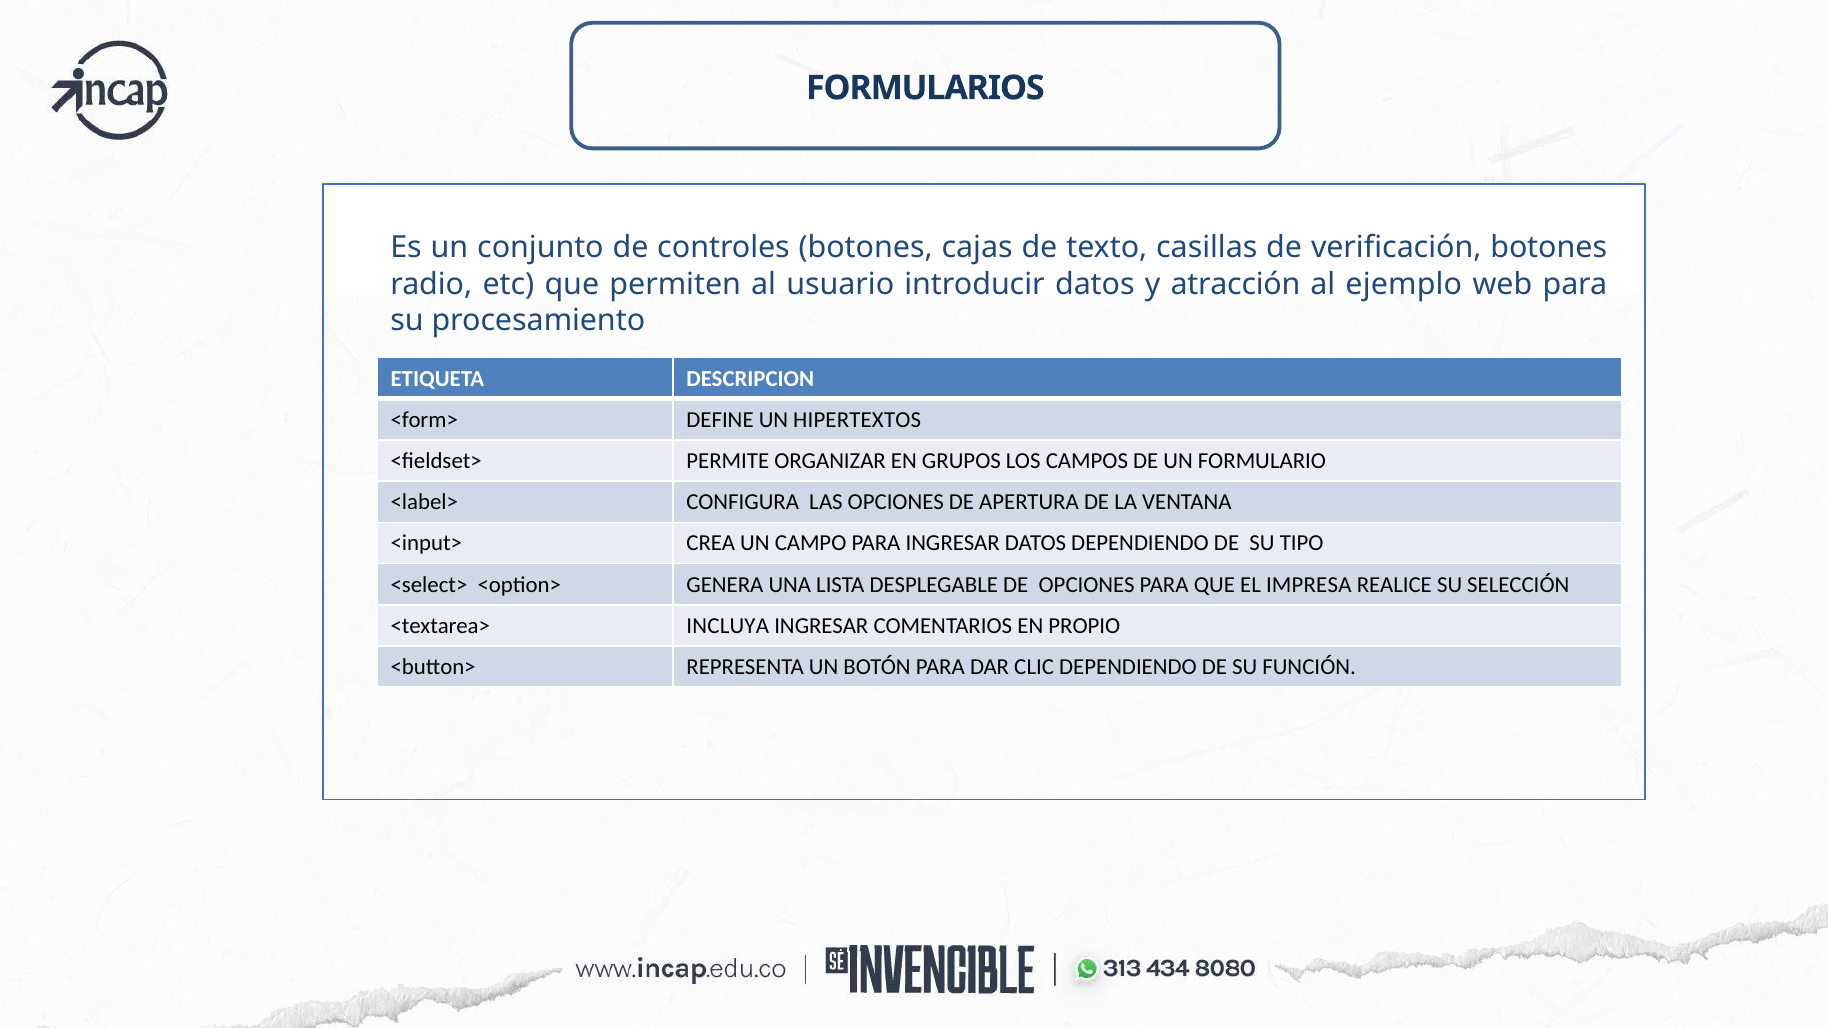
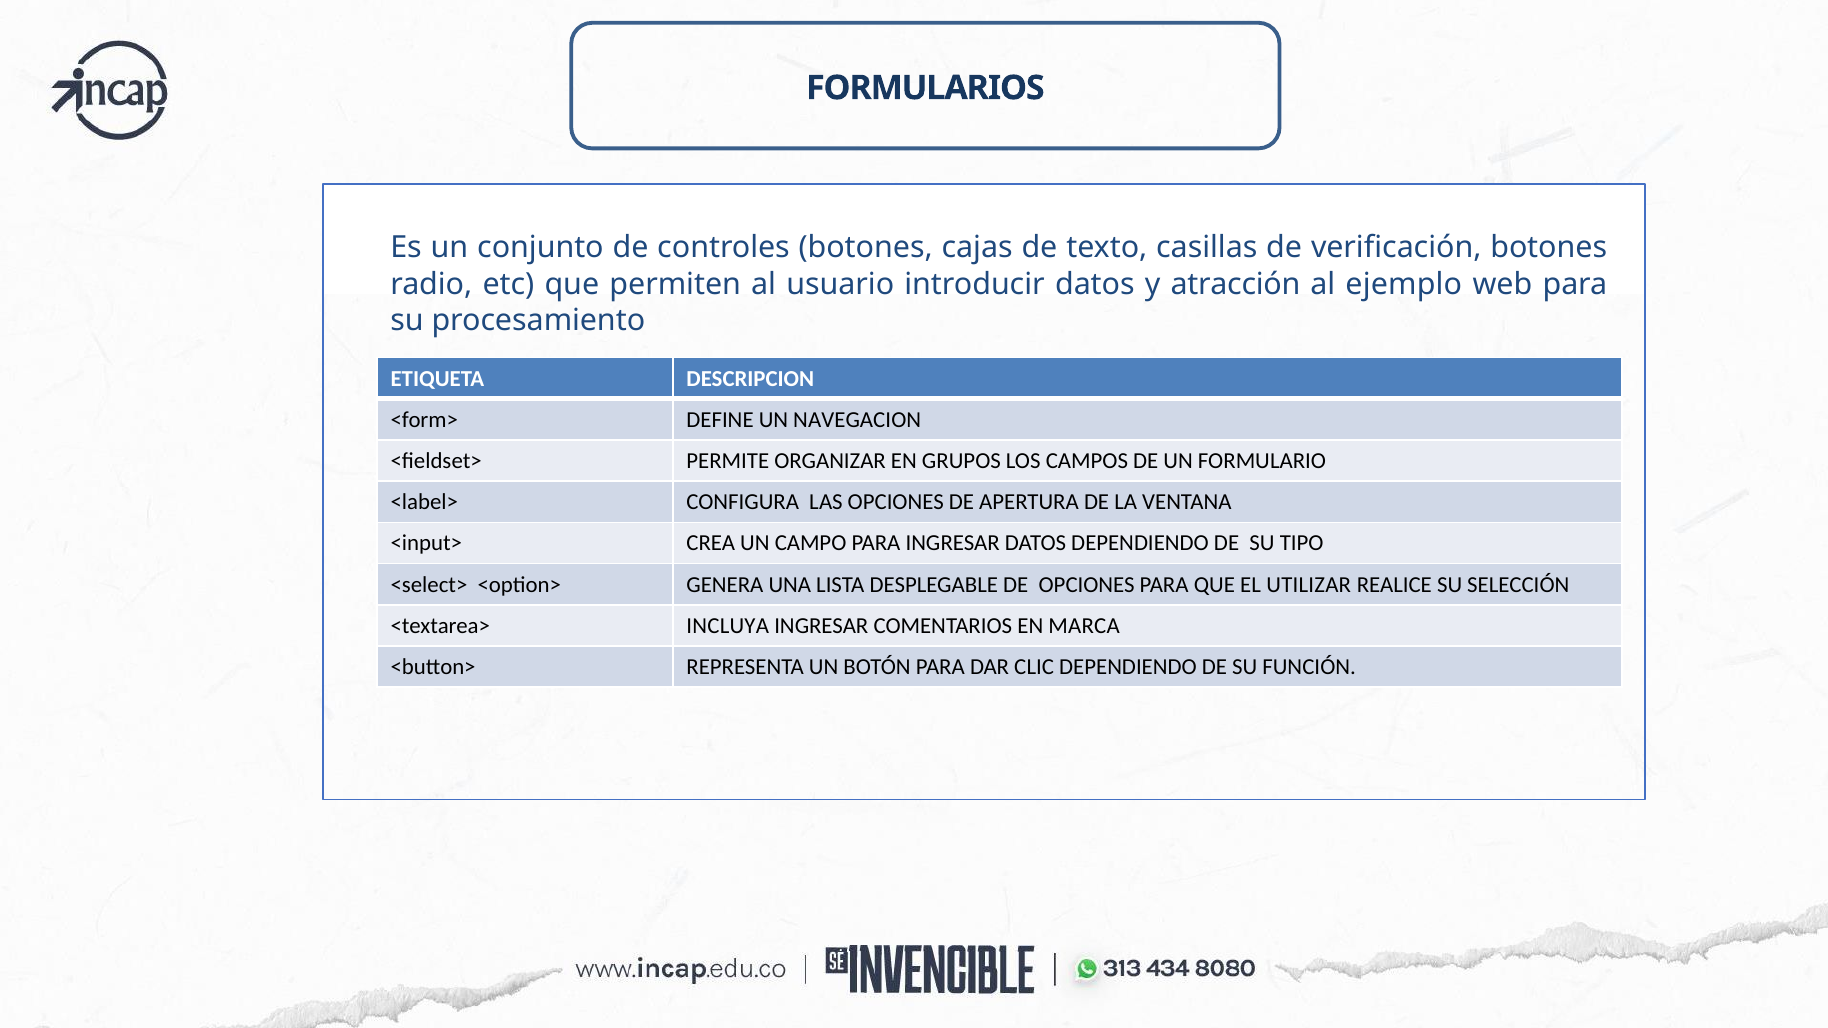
HIPERTEXTOS: HIPERTEXTOS -> NAVEGACION (857, 420)
IMPRESA: IMPRESA -> UTILIZAR (1309, 585)
PROPIO: PROPIO -> MARCA (1084, 626)
